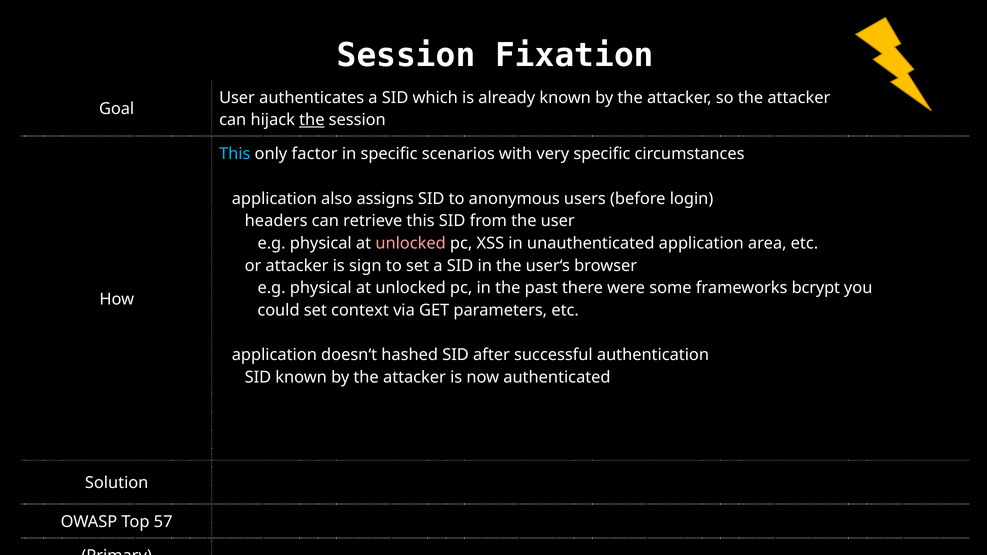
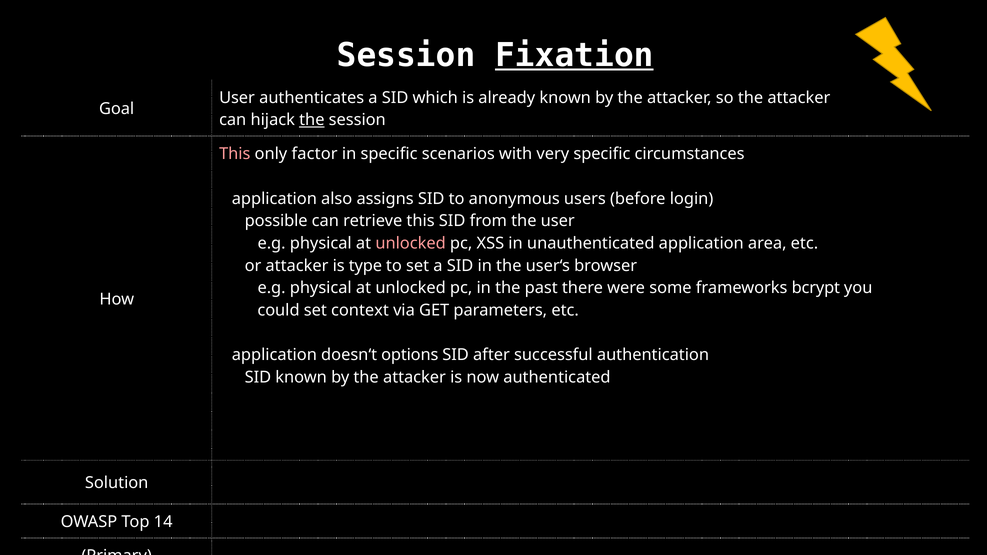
Fixation underline: none -> present (574, 55)
This colour: light blue -> pink (235, 154)
headers: headers -> possible (276, 221)
sign: sign -> type (365, 266)
hashed: hashed -> options (410, 355)
57: 57 -> 14 (163, 522)
